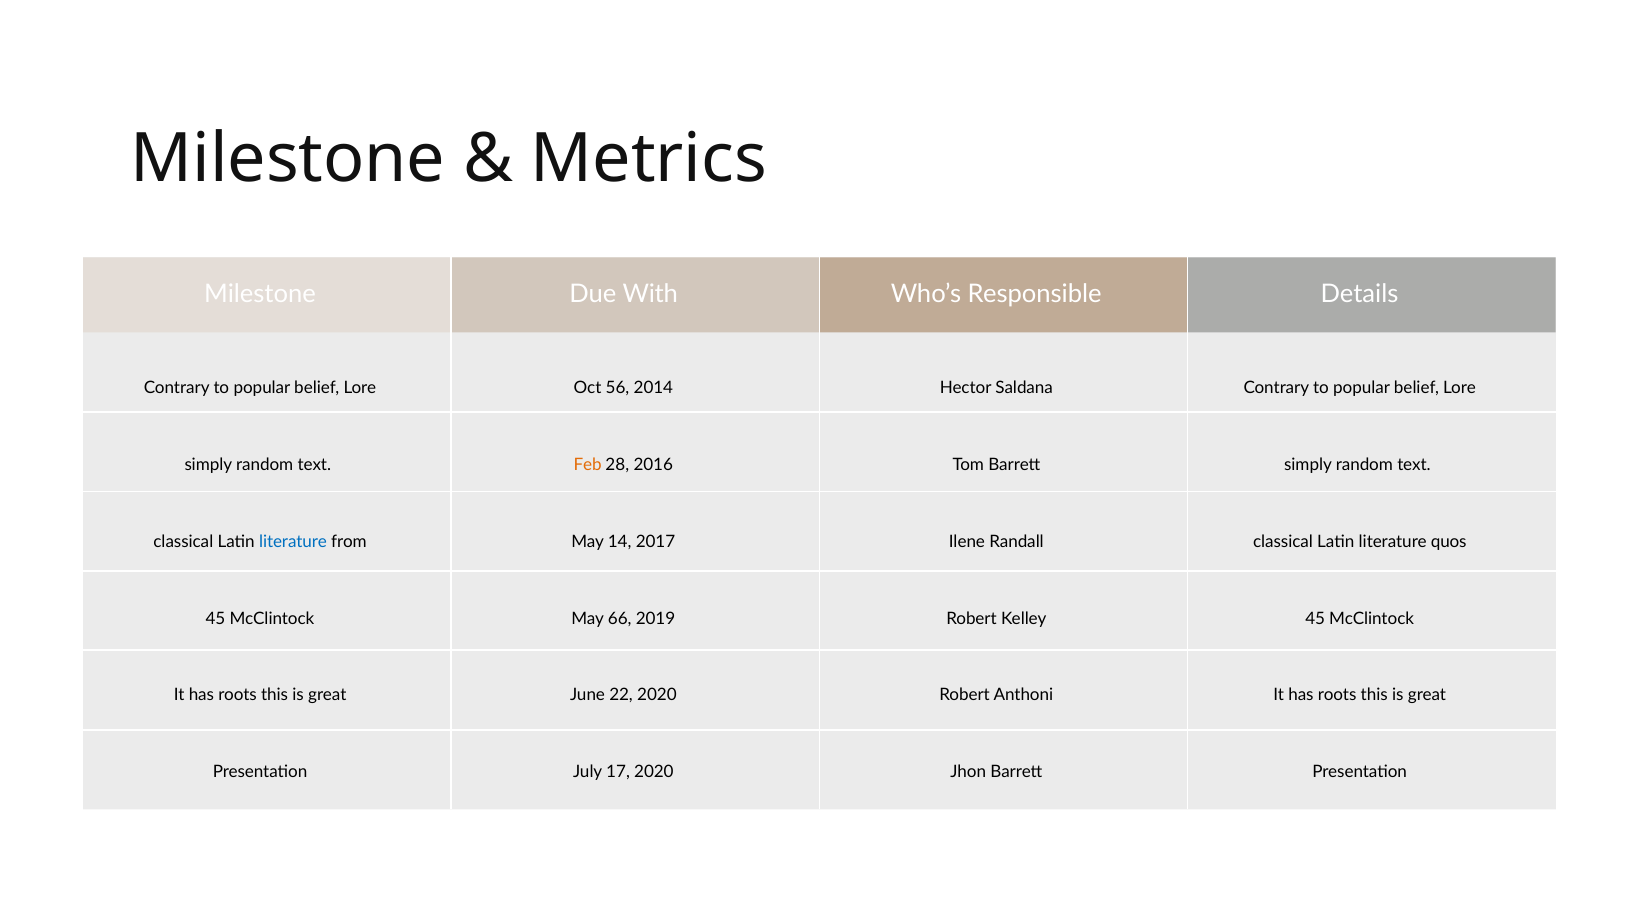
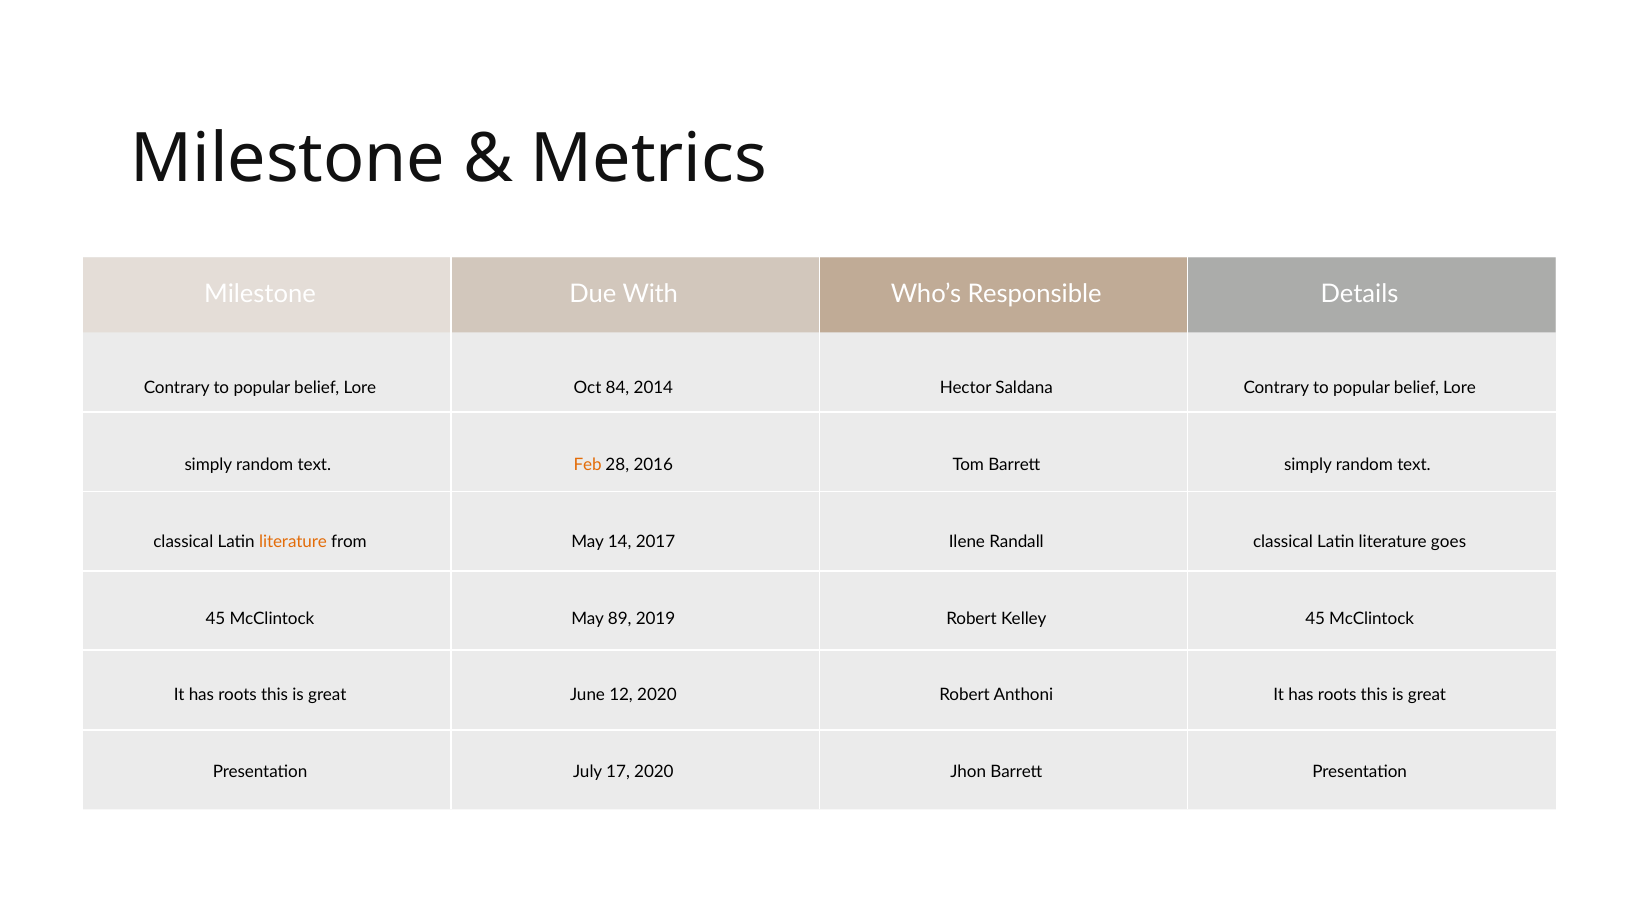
56: 56 -> 84 (617, 388)
literature colour: blue -> orange (293, 542)
quos: quos -> goes (1449, 542)
66: 66 -> 89 (620, 618)
22: 22 -> 12 (621, 695)
